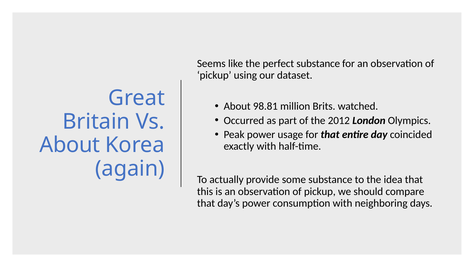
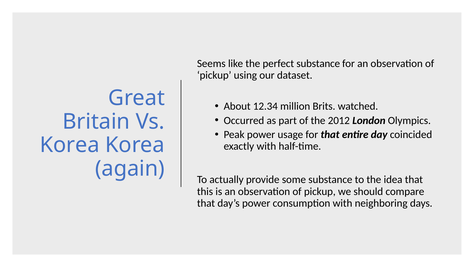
98.81: 98.81 -> 12.34 (265, 106)
About: About -> Korea (70, 145)
